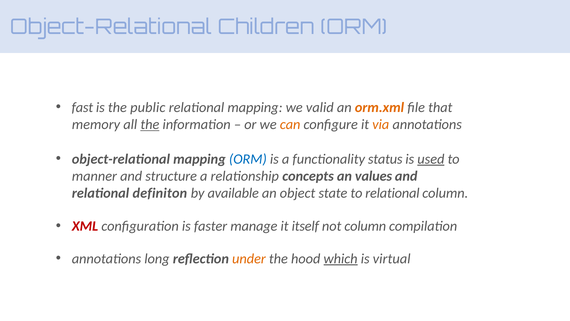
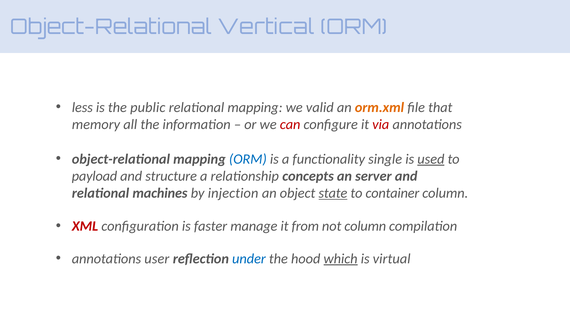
Children: Children -> Vertical (266, 27)
fast: fast -> less (82, 107)
the underline: present -> none (150, 124)
can colour: orange -> red (290, 124)
via colour: orange -> red (381, 124)
status: status -> single (385, 159)
manner: manner -> payload (95, 176)
values: values -> server (373, 176)
definiton: definiton -> machines (160, 193)
available: available -> injection (233, 193)
state underline: none -> present (333, 193)
to relational: relational -> container (392, 193)
itself: itself -> from (305, 226)
long: long -> user (157, 258)
under colour: orange -> blue (249, 258)
